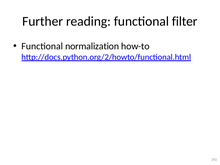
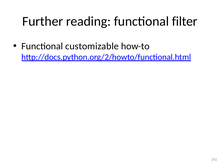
normalization: normalization -> customizable (92, 46)
